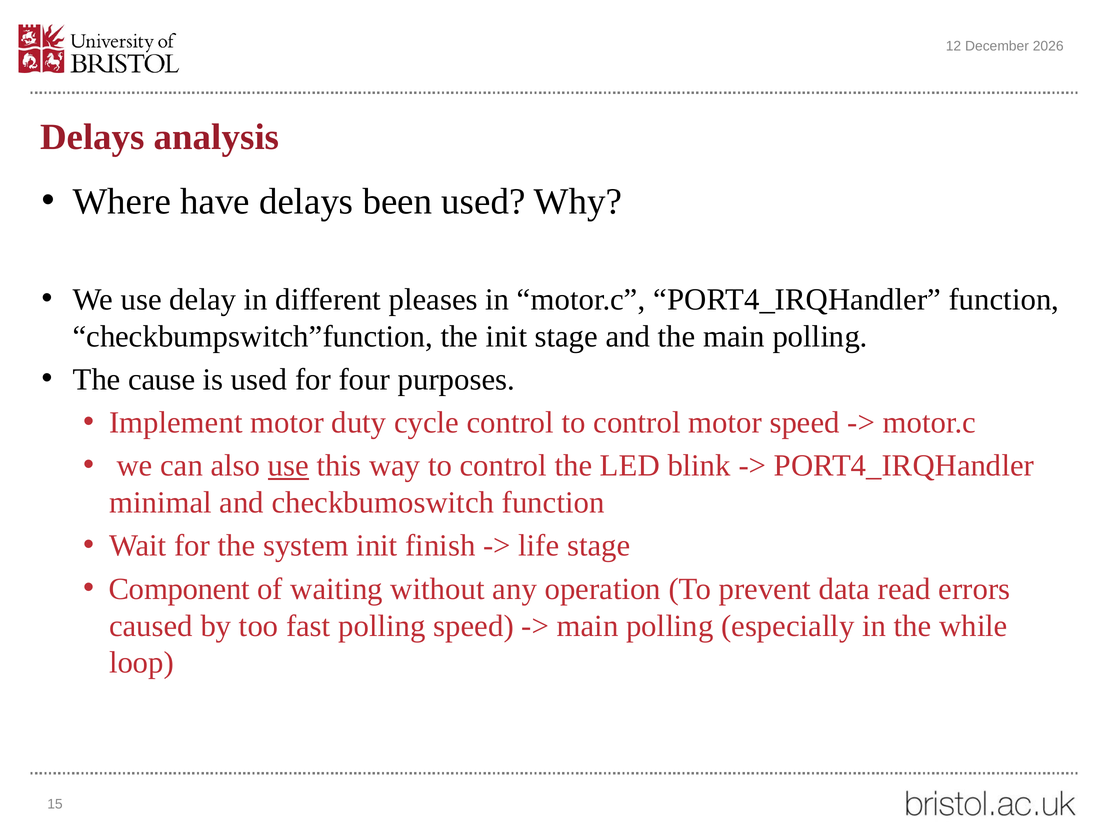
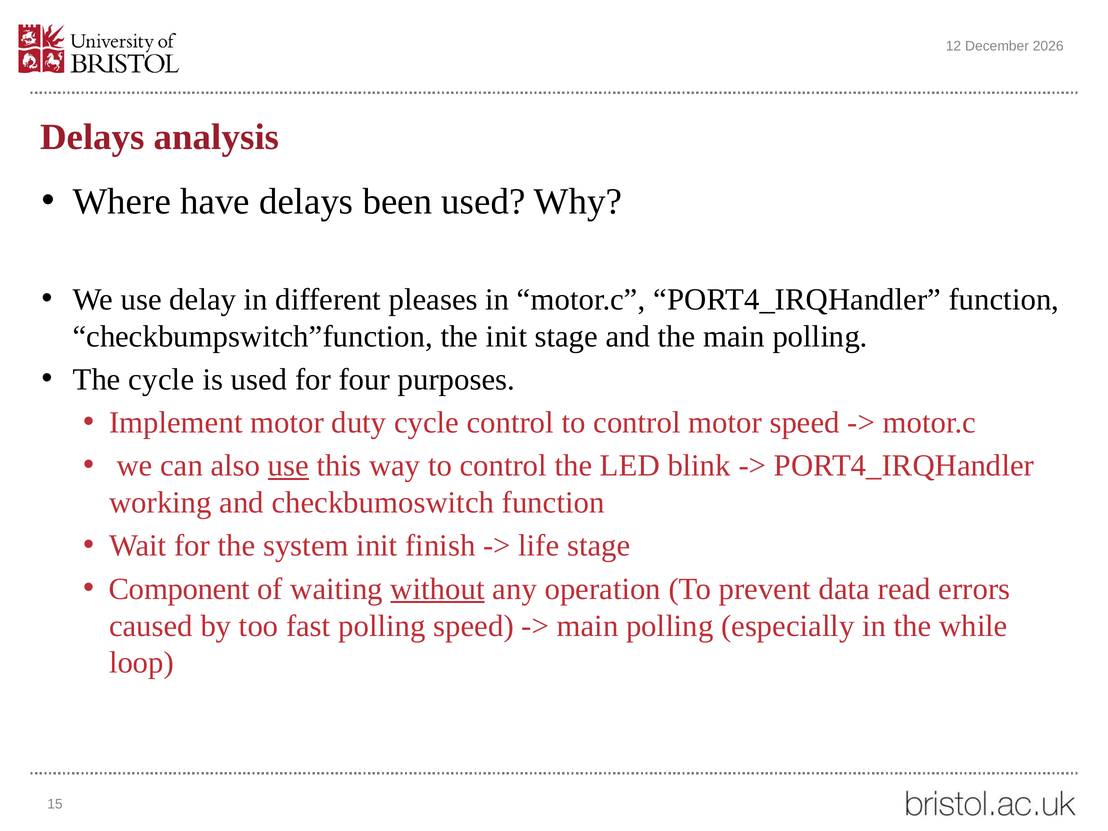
The cause: cause -> cycle (161, 380)
minimal: minimal -> working (160, 503)
without underline: none -> present (438, 589)
